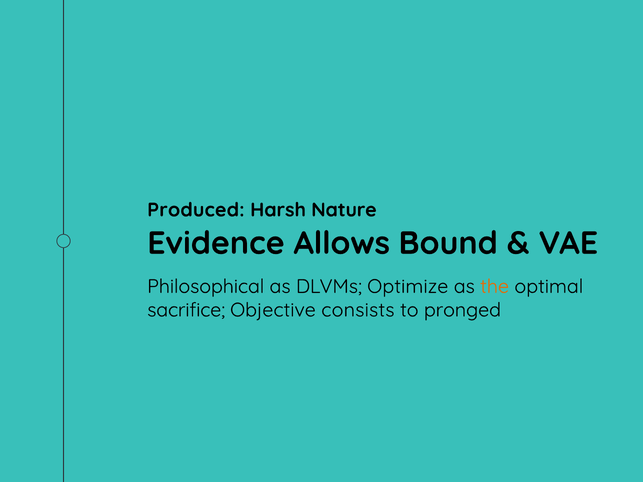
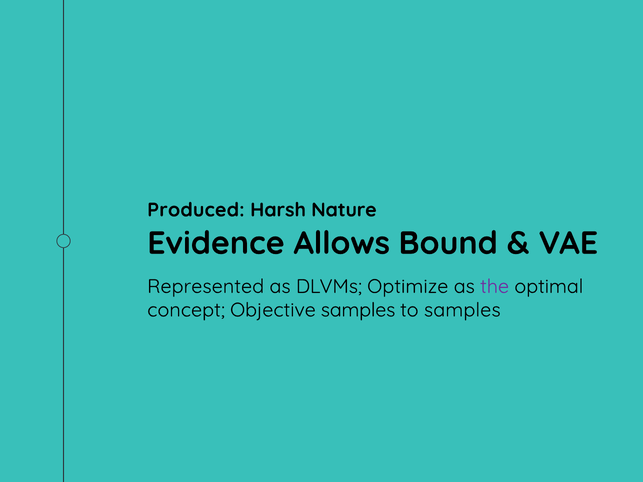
Philosophical: Philosophical -> Represented (206, 287)
the colour: orange -> purple (495, 287)
sacrifice: sacrifice -> concept (186, 310)
Objective consists: consists -> samples (358, 310)
to pronged: pronged -> samples (462, 310)
